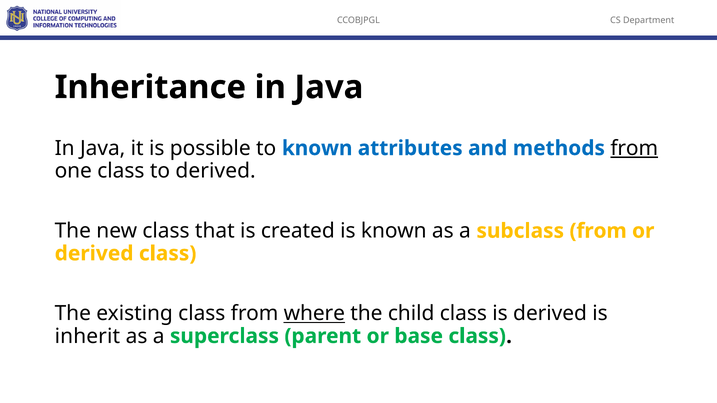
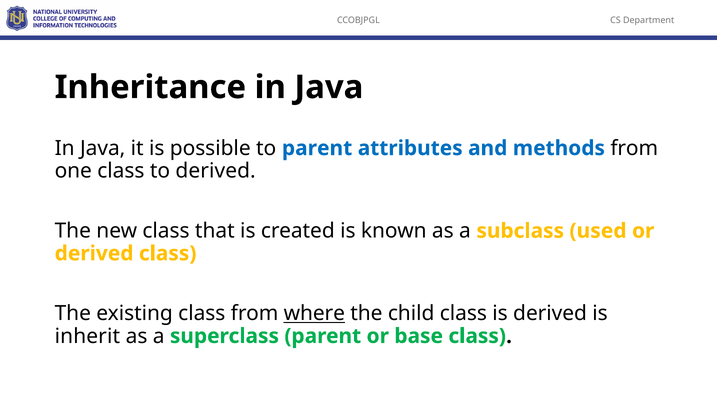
to known: known -> parent (317, 148)
from underline: present -> none (634, 148)
subclass from: from -> used (598, 231)
